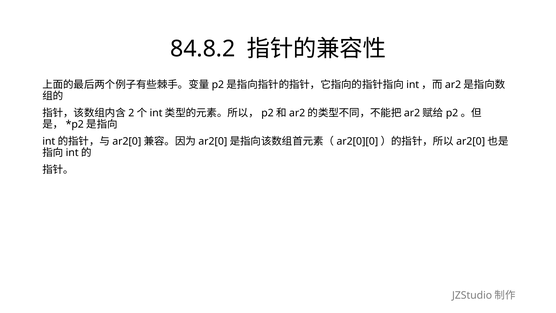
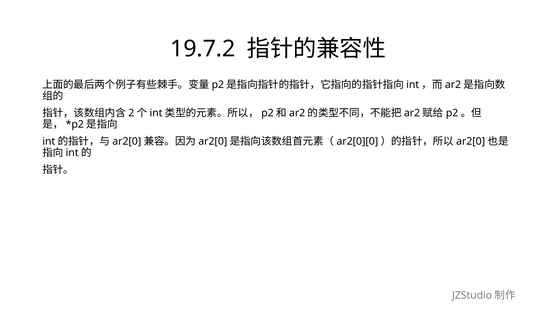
84.8.2: 84.8.2 -> 19.7.2 (203, 49)
